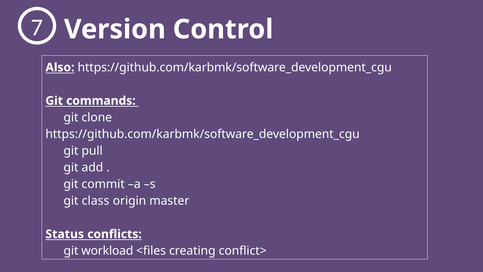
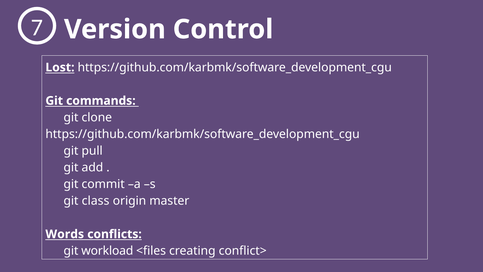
Also: Also -> Lost (60, 67)
Status: Status -> Words (65, 234)
